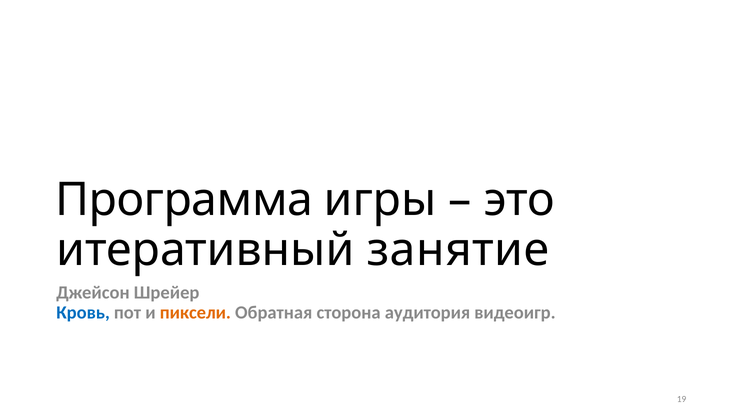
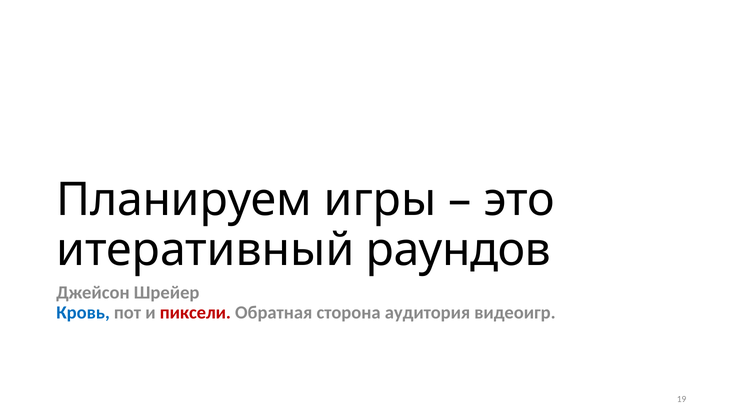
Программа: Программа -> Планируем (184, 200)
занятие: занятие -> раундов (458, 250)
пиксели colour: orange -> red (195, 312)
